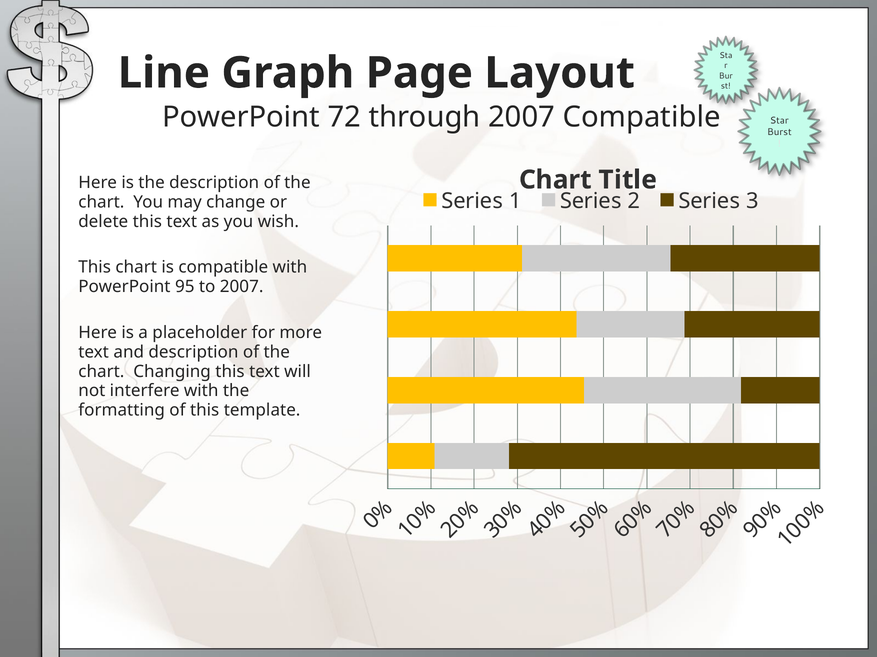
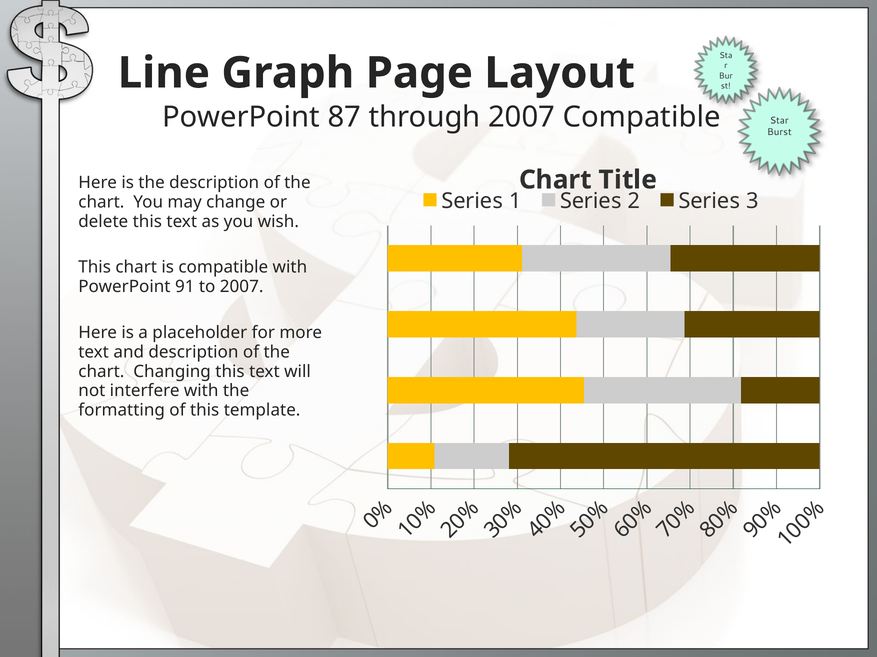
72: 72 -> 87 (344, 117)
95: 95 -> 91 (185, 287)
